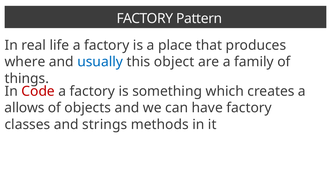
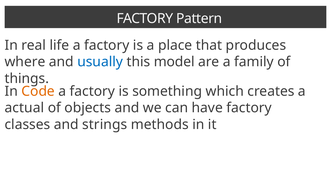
object: object -> model (174, 62)
Code colour: red -> orange (38, 91)
allows: allows -> actual (24, 108)
